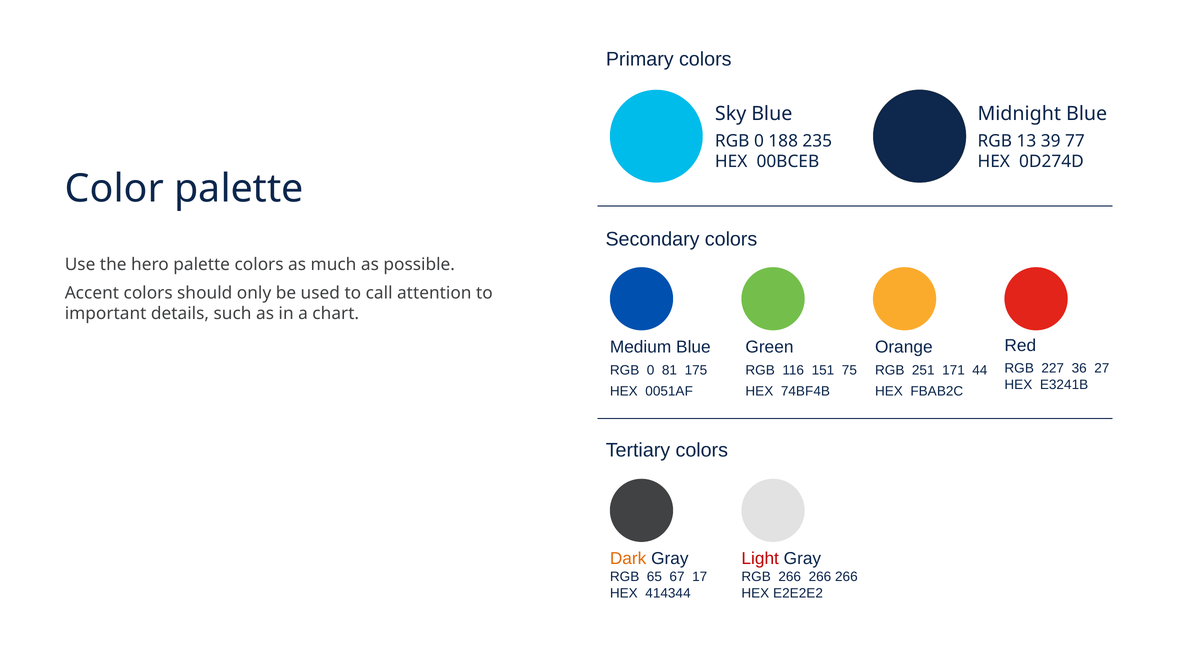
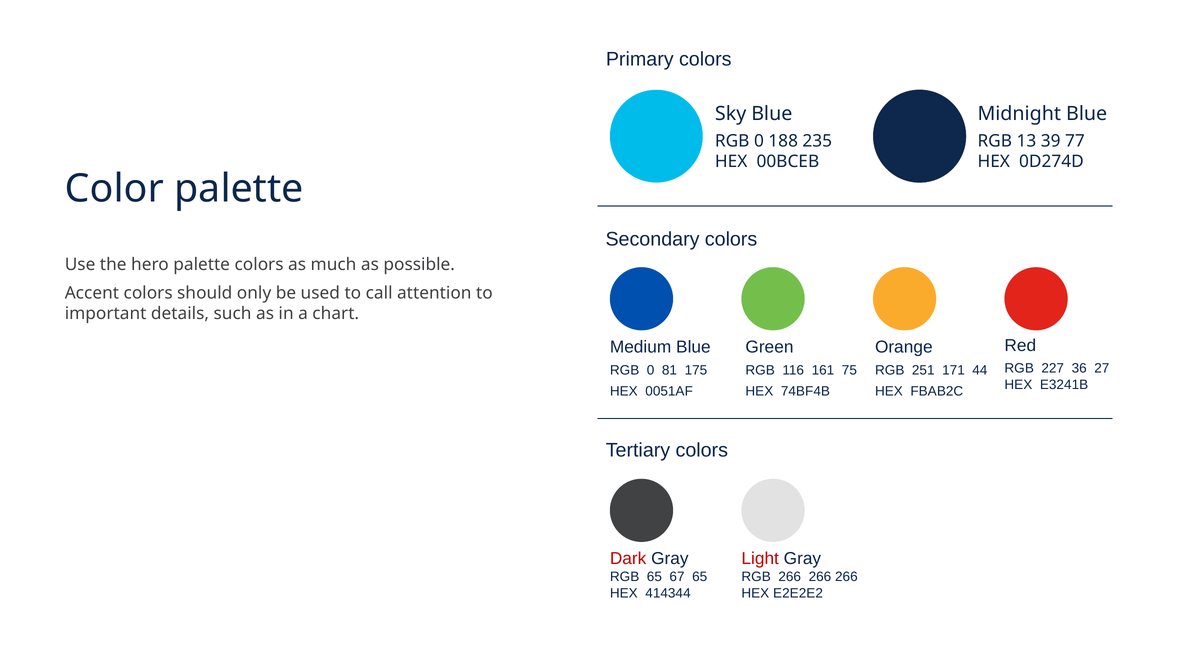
151: 151 -> 161 (823, 370)
Dark colour: orange -> red (628, 559)
67 17: 17 -> 65 (700, 577)
